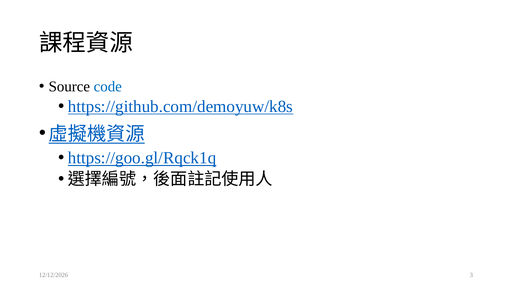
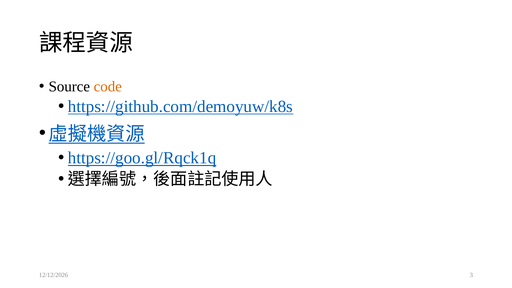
code colour: blue -> orange (108, 87)
